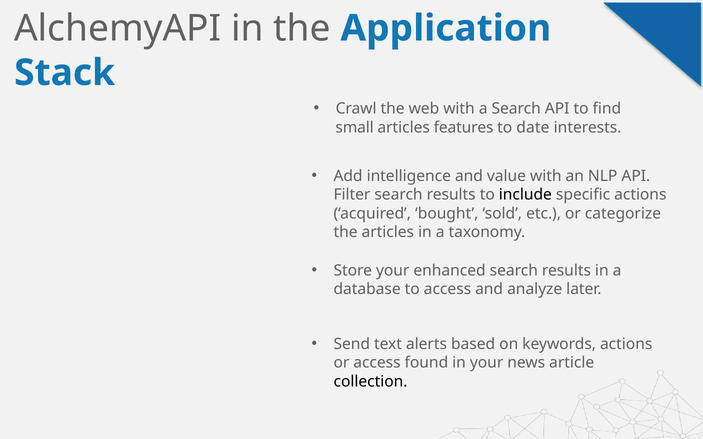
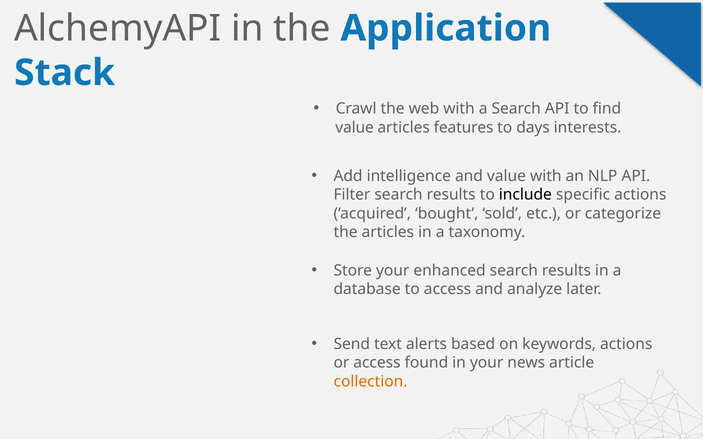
small: small -> value (355, 127)
date: date -> days (533, 127)
collection colour: black -> orange (371, 382)
